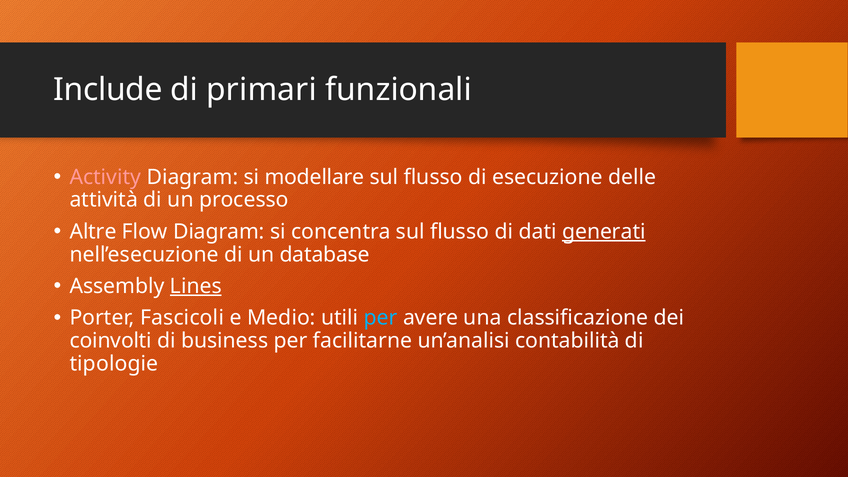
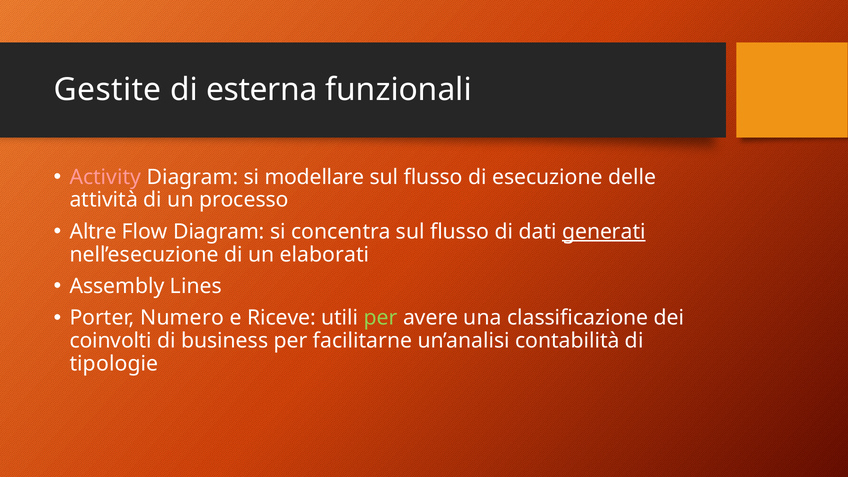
Include: Include -> Gestite (108, 90)
primari: primari -> esterna (262, 90)
database: database -> elaborati (325, 255)
Lines underline: present -> none (196, 286)
Fascicoli: Fascicoli -> Numero (182, 318)
Medio: Medio -> Riceve (281, 318)
per colour: light blue -> light green (381, 318)
